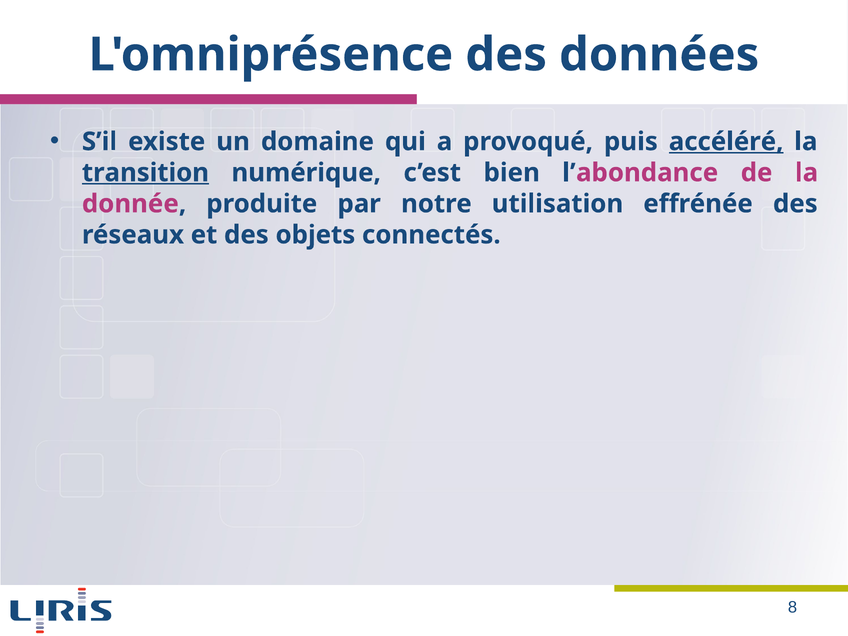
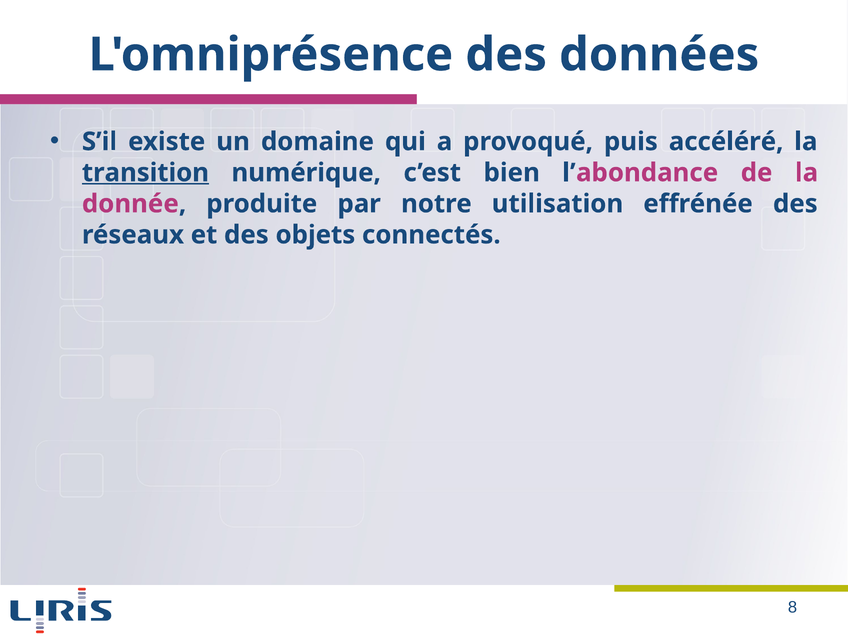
accéléré underline: present -> none (726, 142)
